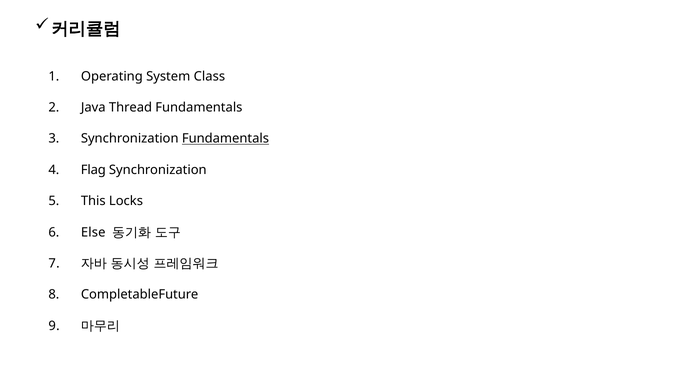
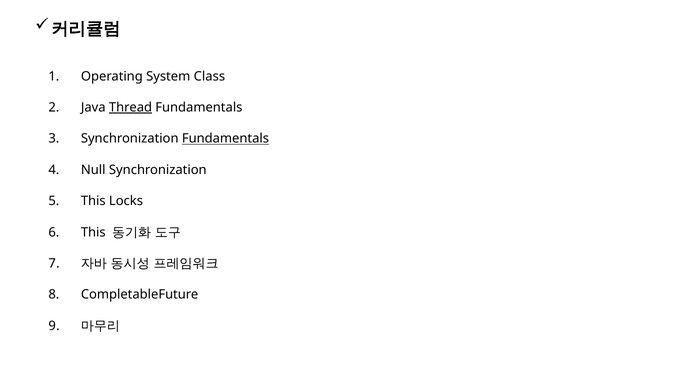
Thread underline: none -> present (130, 107)
Flag: Flag -> Null (93, 170)
Else: Else -> This (93, 232)
